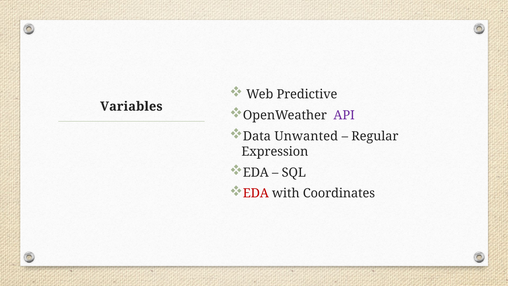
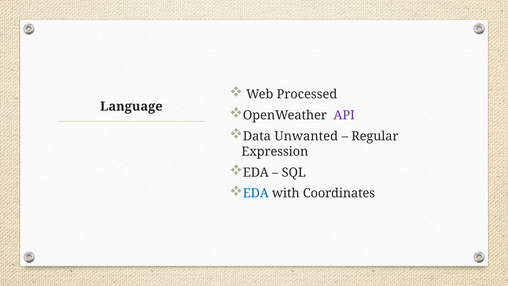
Predictive: Predictive -> Processed (307, 94)
Variables: Variables -> Language (131, 106)
EDA colour: red -> blue (256, 193)
